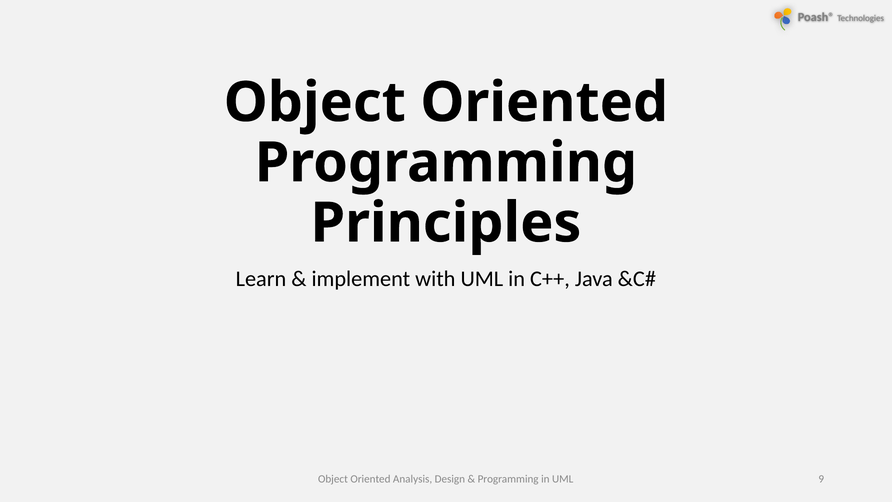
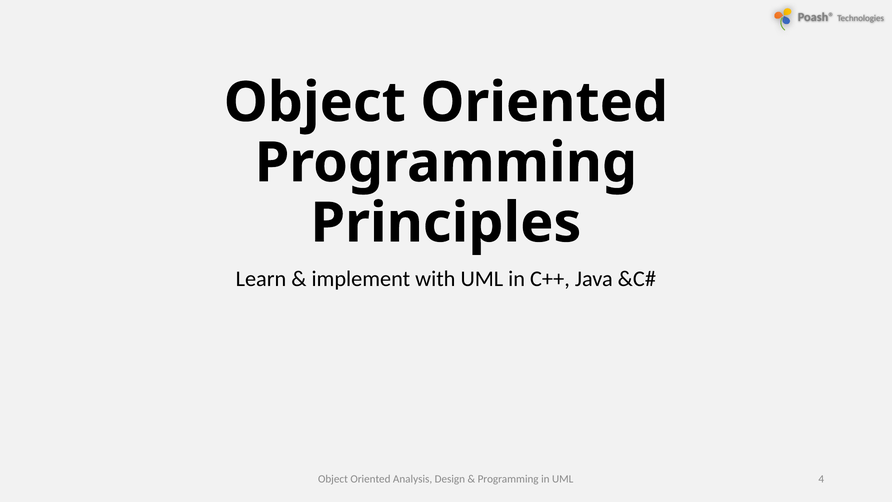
9: 9 -> 4 (821, 479)
